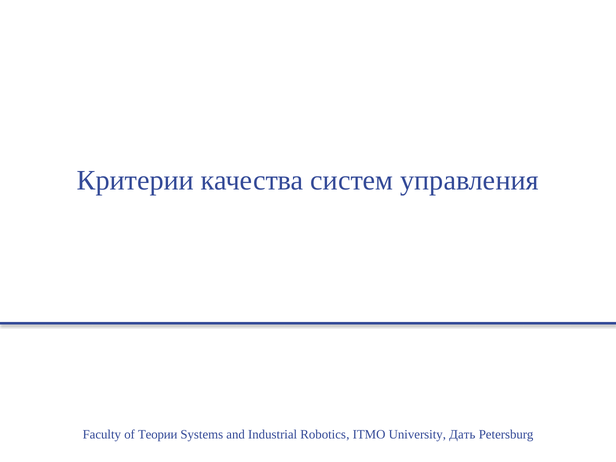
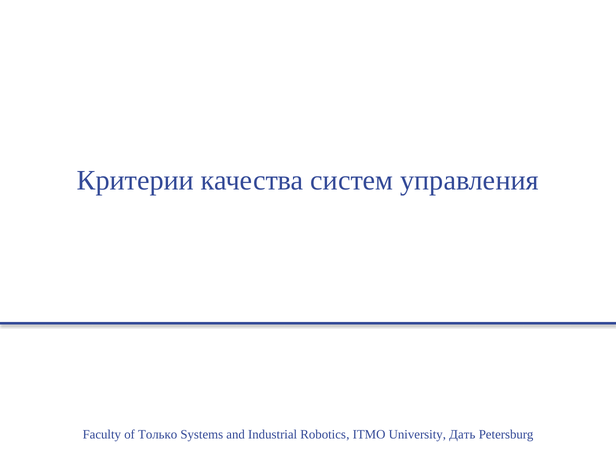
Теории: Теории -> Только (158, 435)
